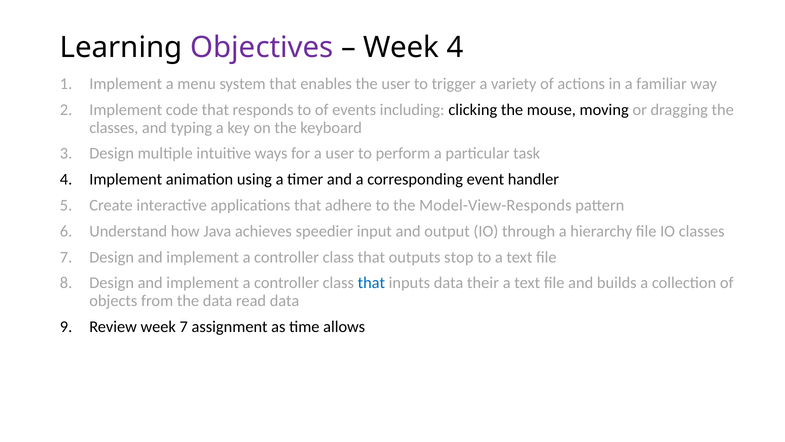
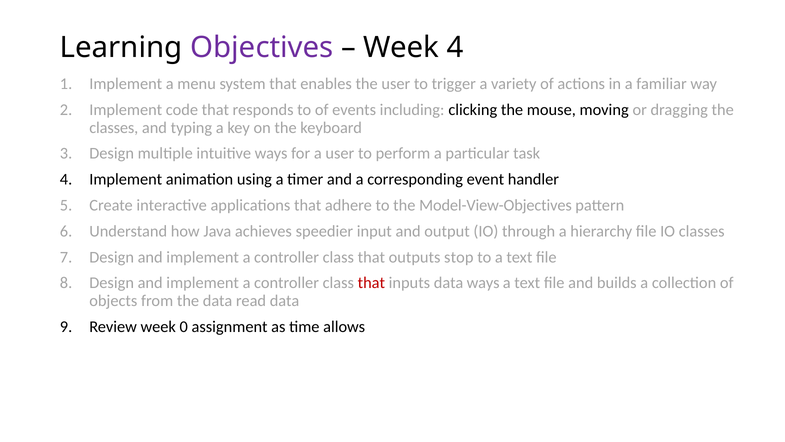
Model-View-Responds: Model-View-Responds -> Model-View-Objectives (495, 205)
that colour: blue -> red (371, 283)
data their: their -> ways (483, 283)
week 7: 7 -> 0 (184, 326)
